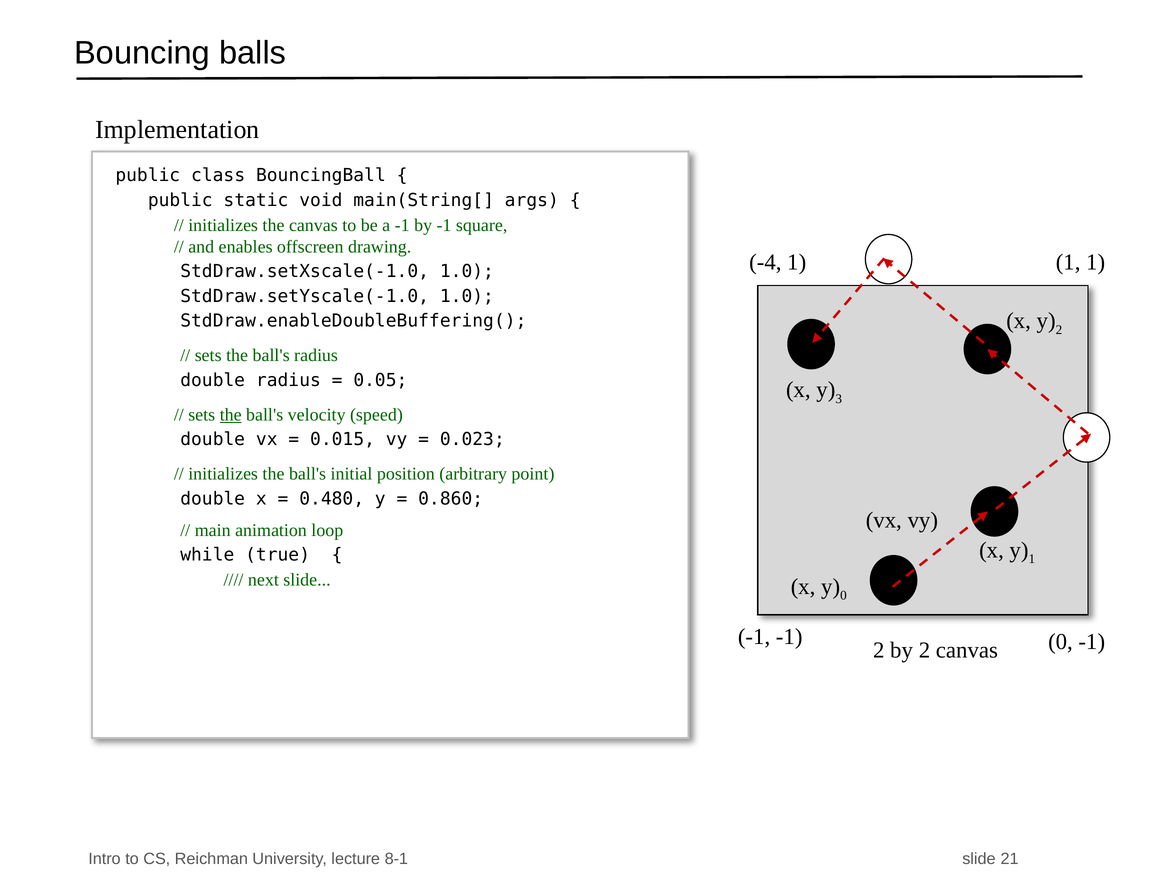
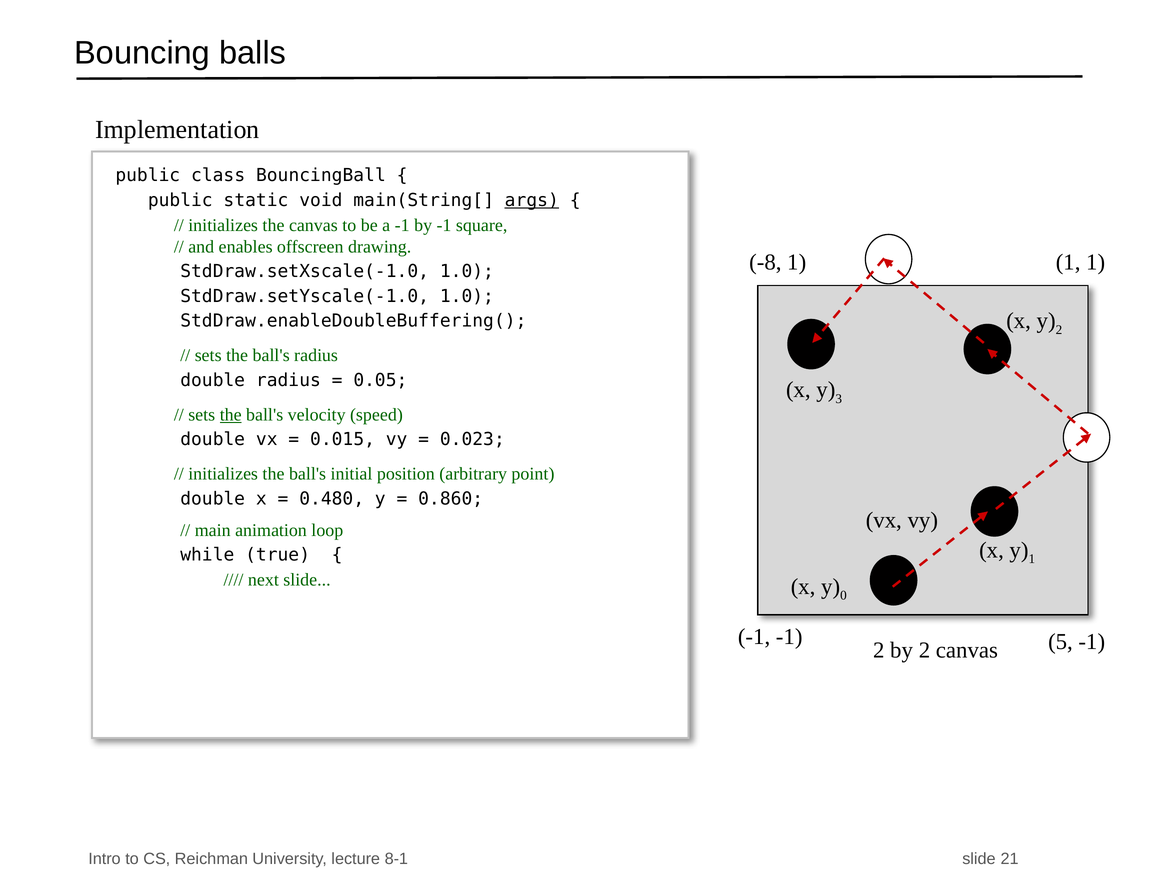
args underline: none -> present (532, 201)
-4: -4 -> -8 (765, 263)
0: 0 -> 5 (1060, 642)
